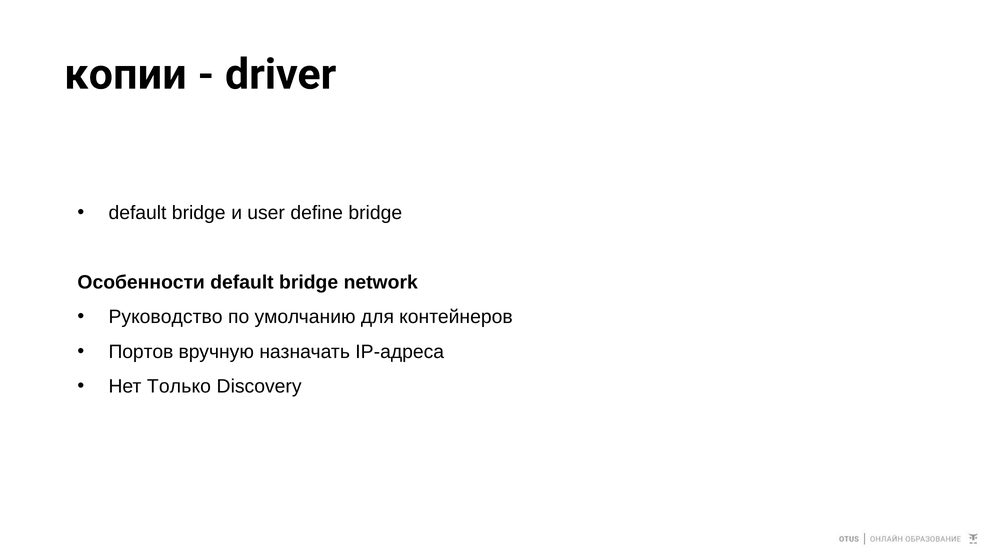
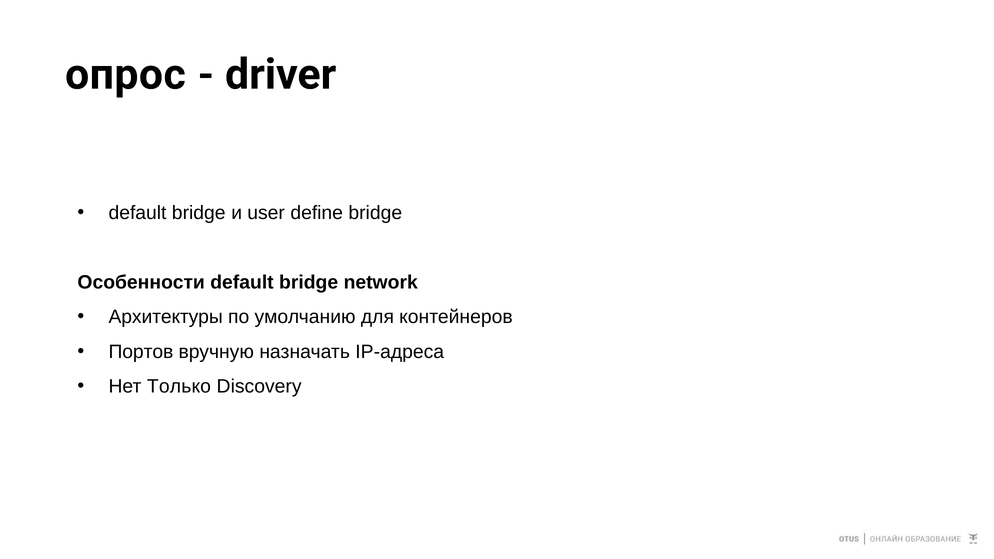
копии: копии -> опрос (125, 75)
Руководство: Руководство -> Архитектуры (166, 317)
